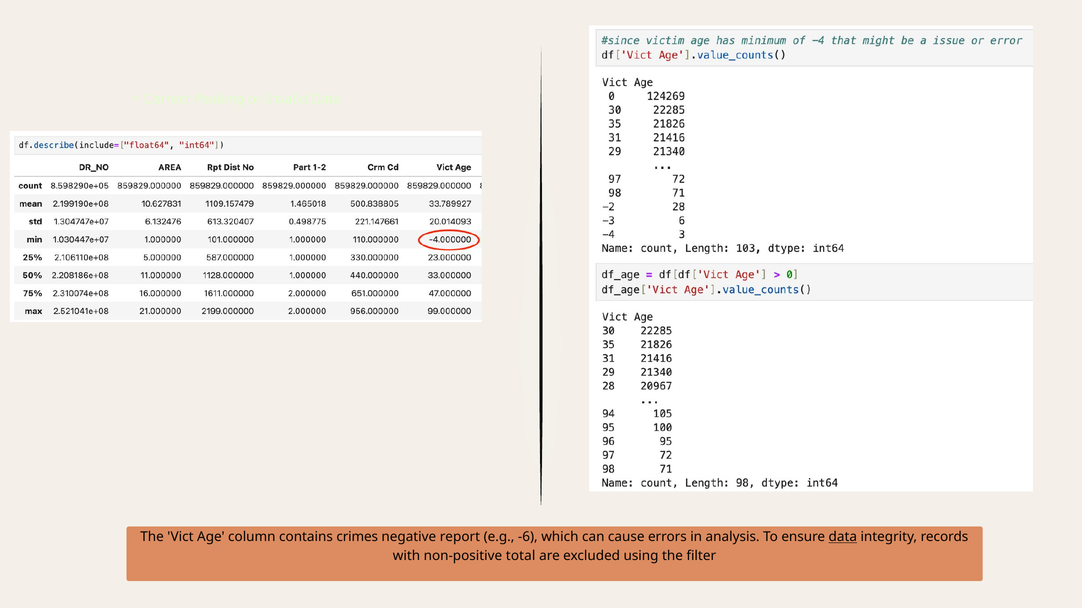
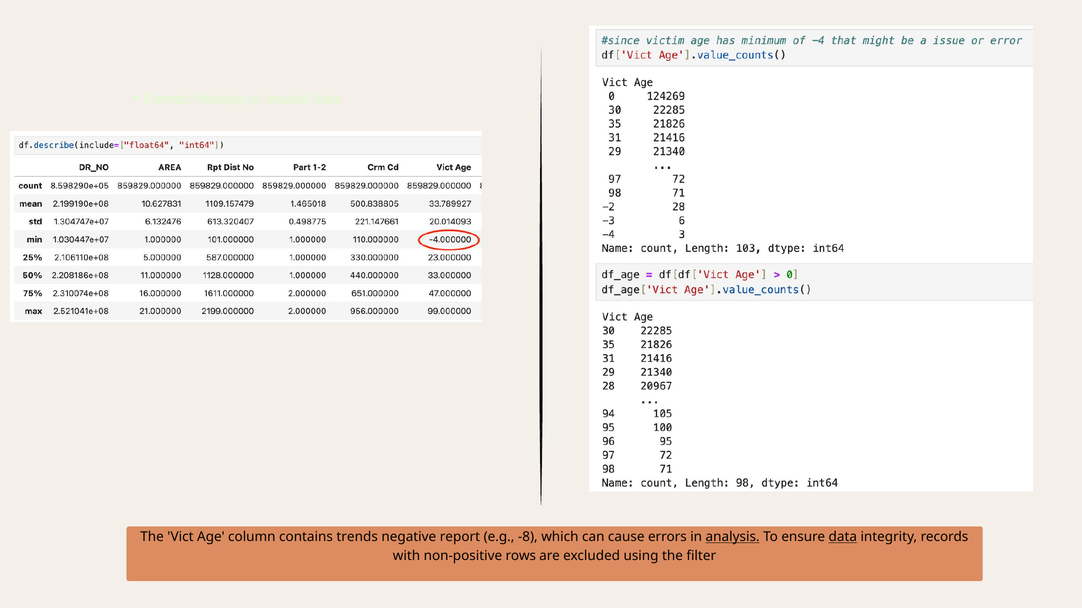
crimes: crimes -> trends (357, 538)
-6: -6 -> -8 (528, 538)
analysis underline: none -> present (733, 538)
total: total -> rows (521, 556)
